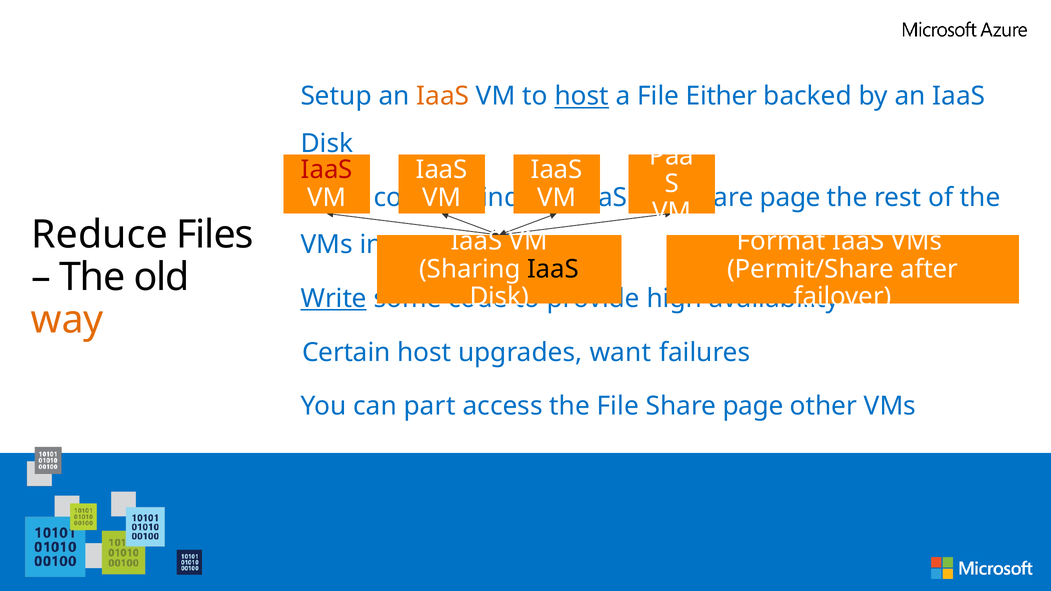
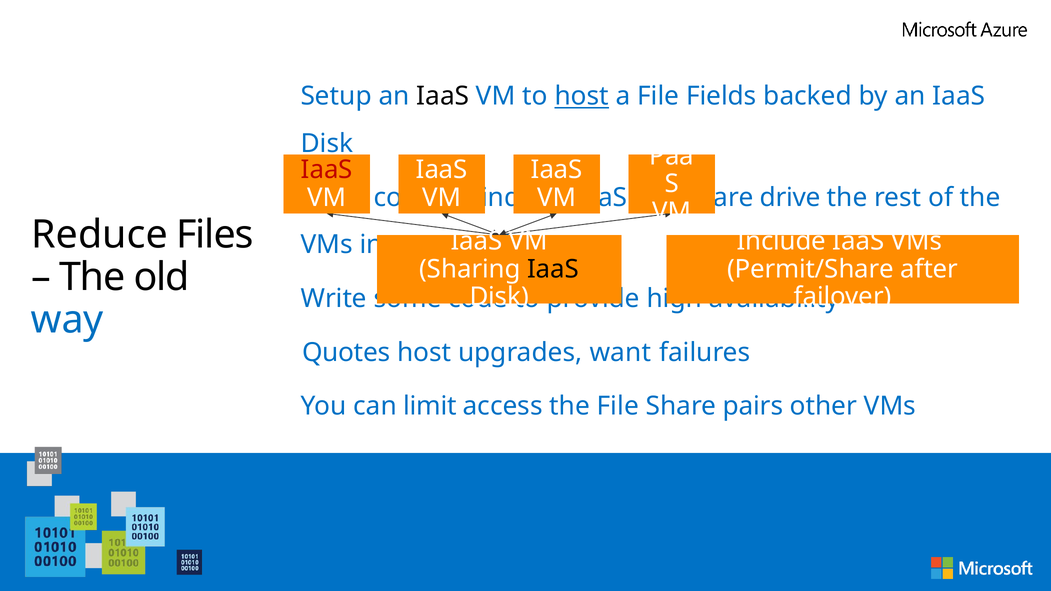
IaaS colour: orange -> black (443, 96)
Either: Either -> Fields (721, 96)
page: page -> drive (790, 197)
Format: Format -> Include (781, 241)
Write underline: present -> none (334, 299)
way colour: orange -> blue (67, 320)
Certain: Certain -> Quotes (346, 352)
part: part -> limit (430, 406)
the File Share page: page -> pairs (753, 406)
